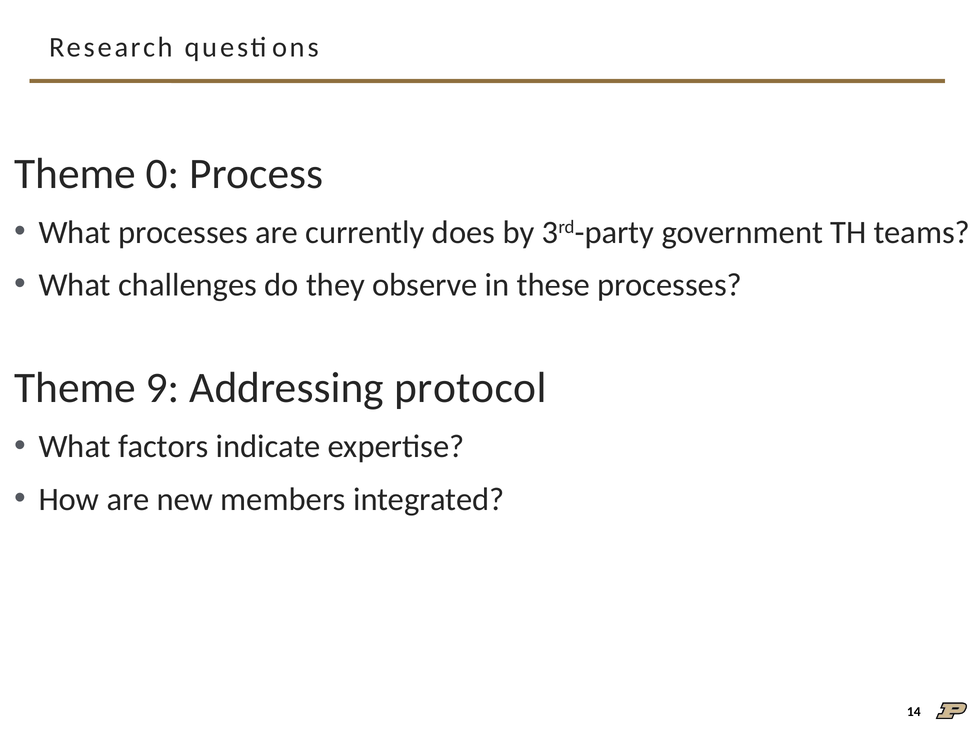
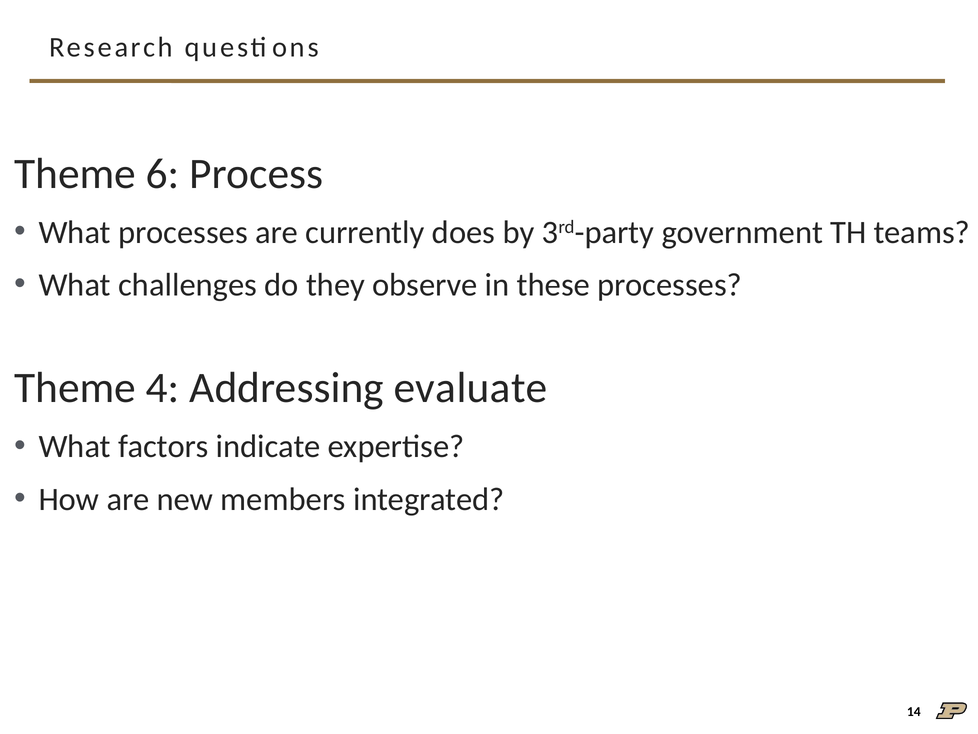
0: 0 -> 6 (163, 174)
9: 9 -> 4 (163, 388)
protocol: protocol -> evaluate (471, 388)
